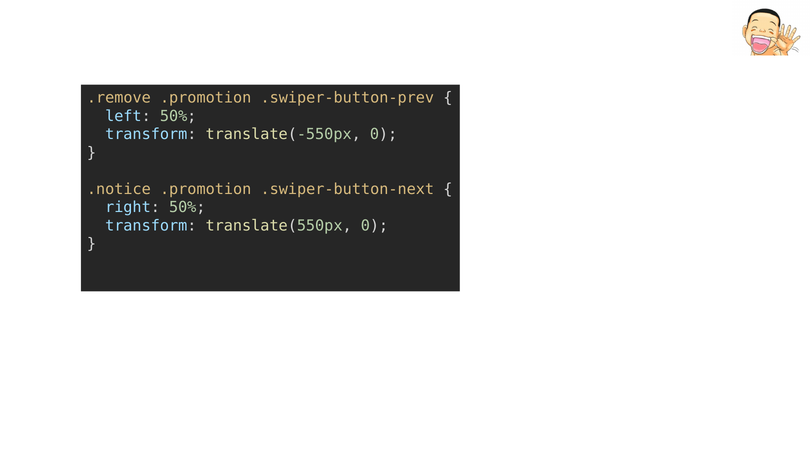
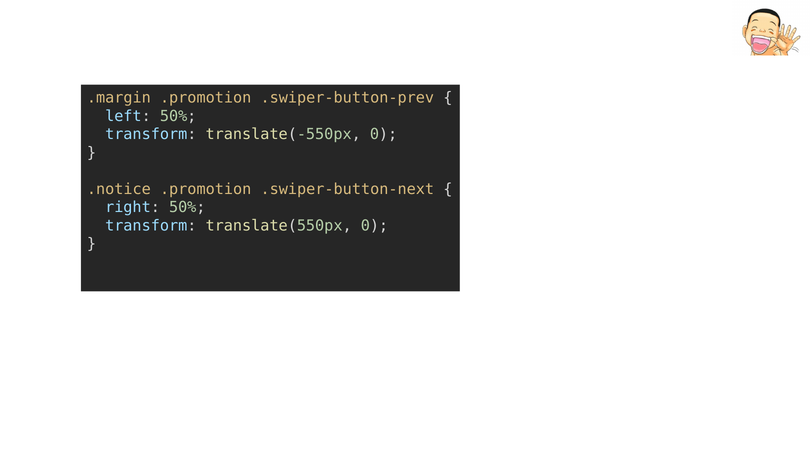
.remove: .remove -> .margin (119, 98)
